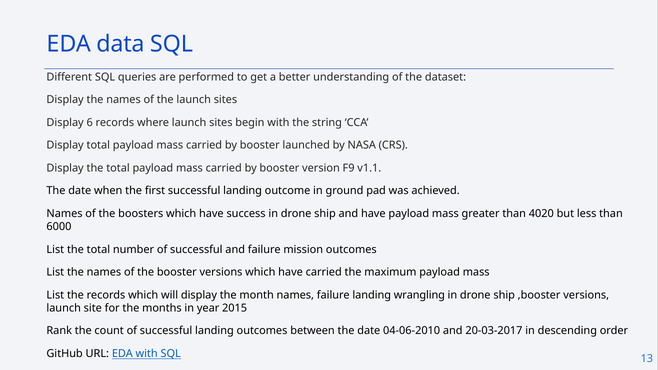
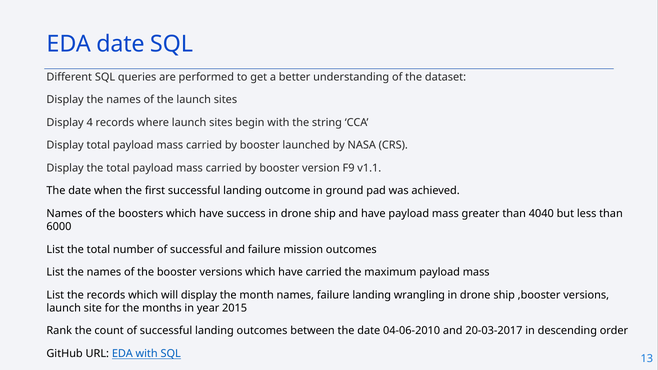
EDA data: data -> date (120, 44)
6: 6 -> 4 (90, 123)
4020: 4020 -> 4040 (541, 214)
